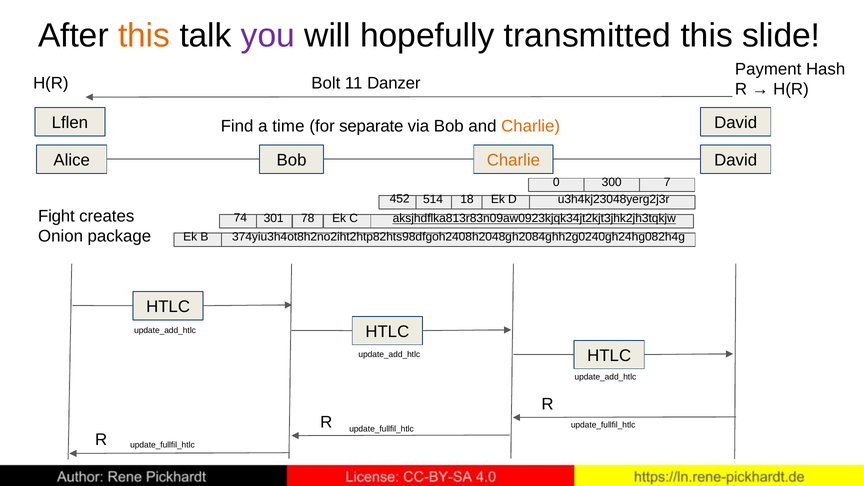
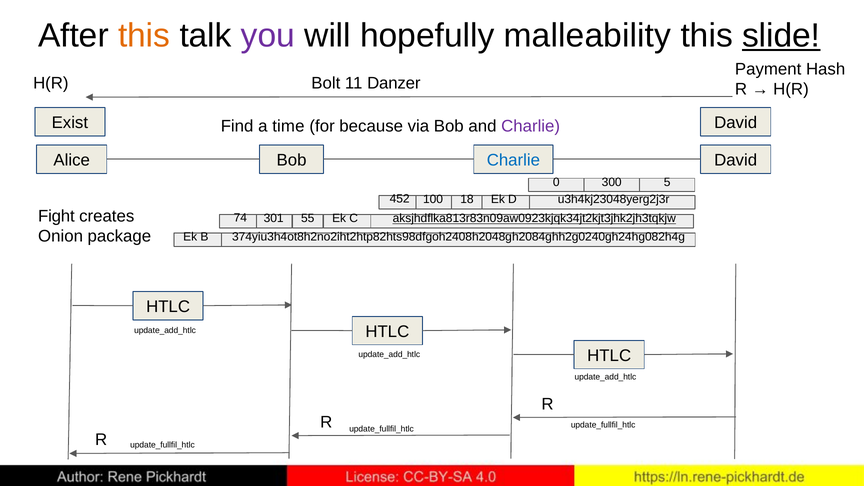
transmitted: transmitted -> malleability (587, 35)
slide underline: none -> present (781, 35)
Lflen: Lflen -> Exist (70, 123)
separate: separate -> because (371, 126)
Charlie colour: orange -> purple (531, 126)
Charlie colour: orange -> blue (513, 160)
7: 7 -> 5 (667, 182)
514: 514 -> 100 (433, 200)
78: 78 -> 55 (308, 218)
